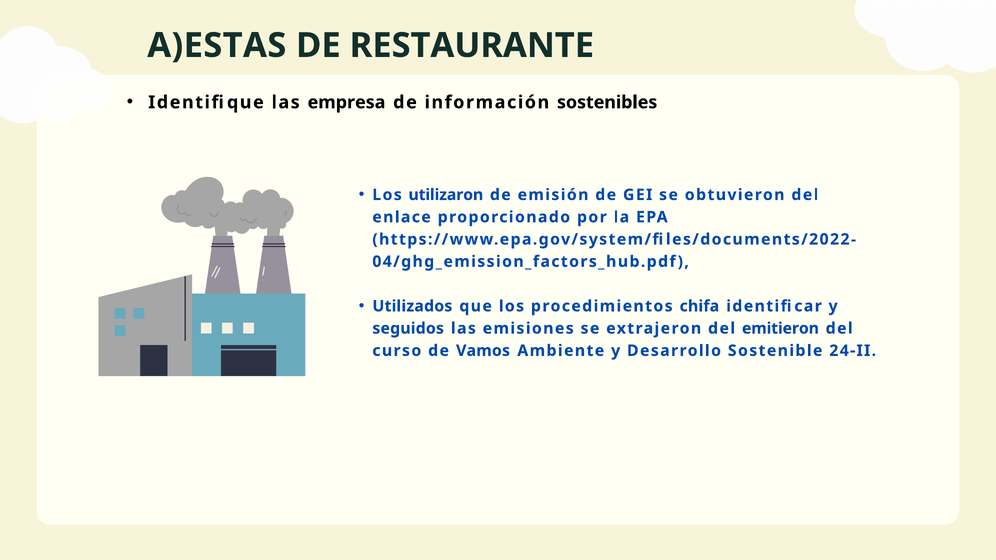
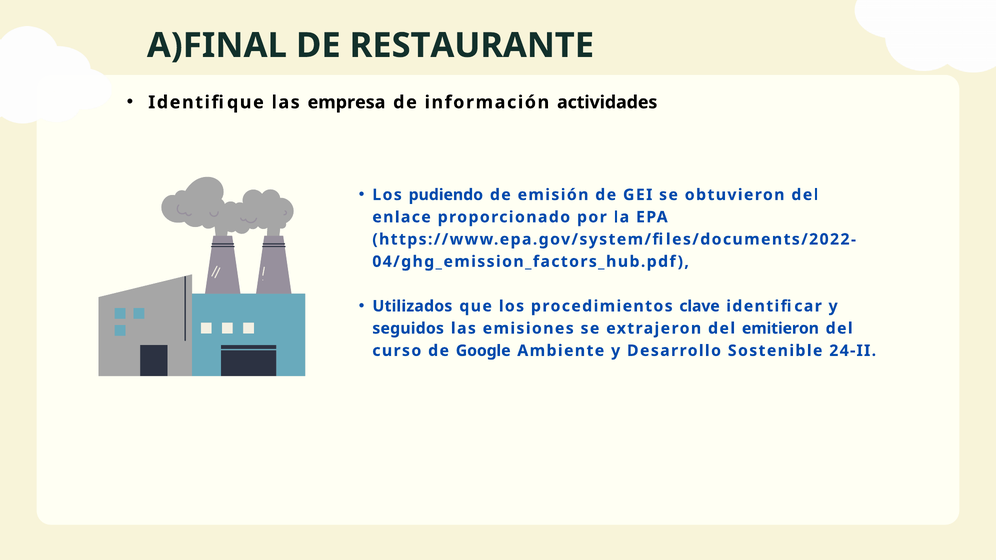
A)ESTAS: A)ESTAS -> A)FINAL (217, 46)
sostenibles: sostenibles -> actividades (607, 102)
utilizaron: utilizaron -> pudiendo (446, 195)
chifa: chifa -> clave (700, 306)
Vamos: Vamos -> Google (483, 351)
